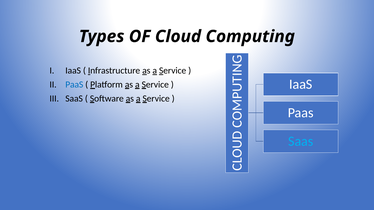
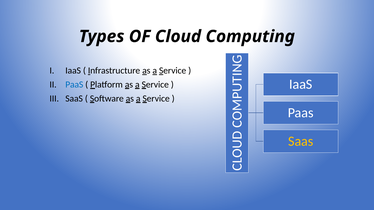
Saas colour: light blue -> yellow (301, 141)
